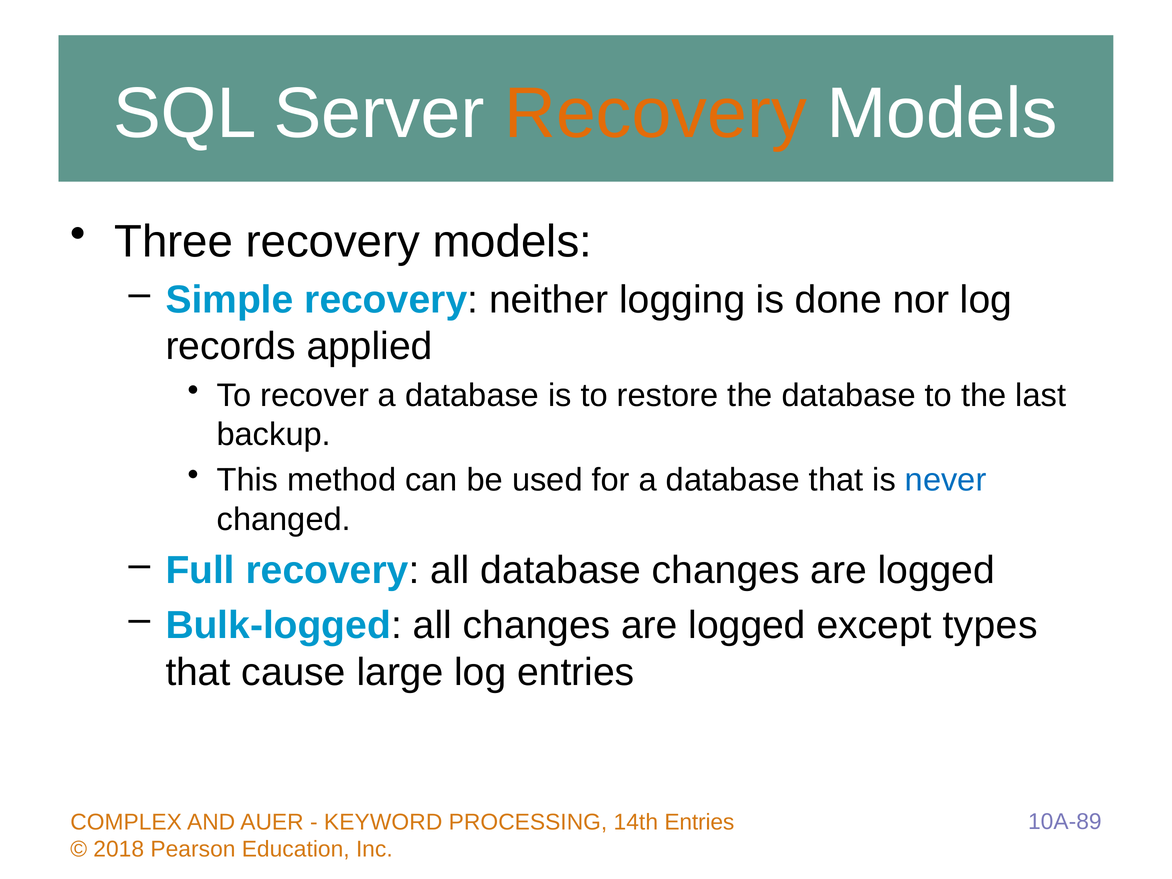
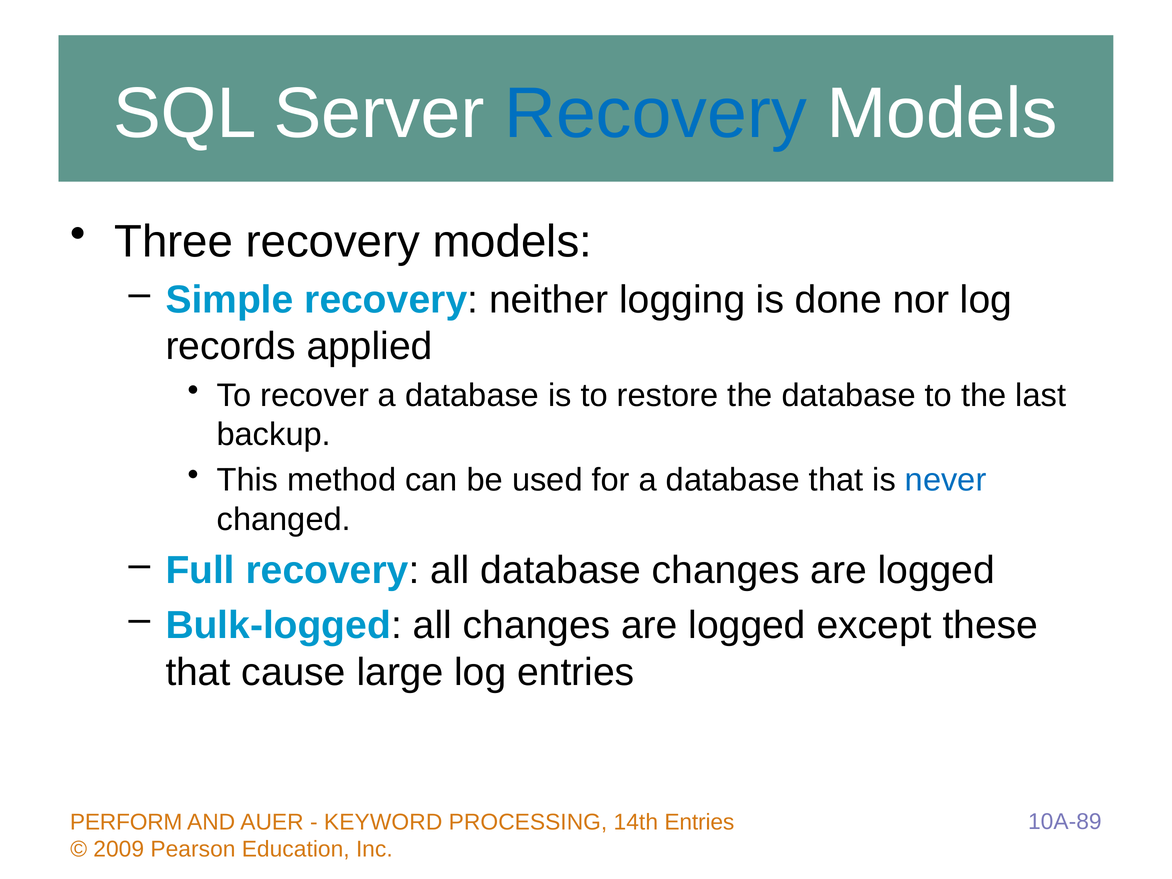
Recovery colour: orange -> blue (656, 113)
types: types -> these (990, 625)
COMPLEX: COMPLEX -> PERFORM (126, 822)
2018: 2018 -> 2009 (119, 849)
